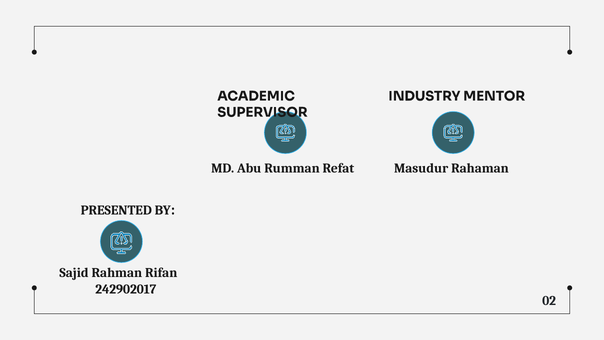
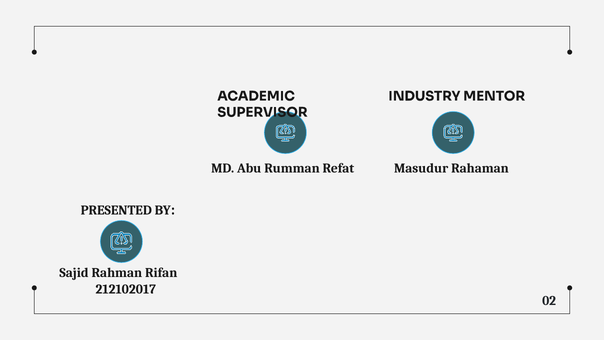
242902017: 242902017 -> 212102017 (126, 289)
